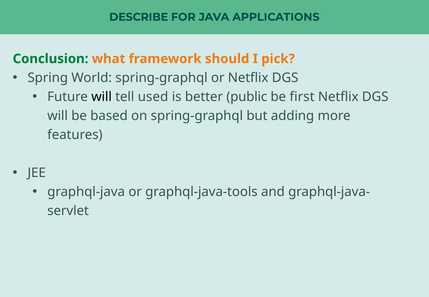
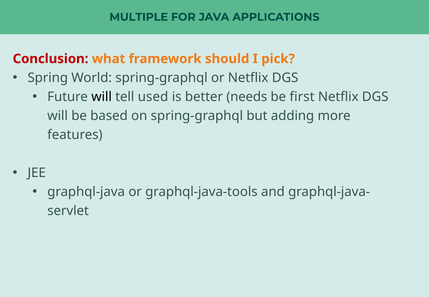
DESCRIBE: DESCRIBE -> MULTIPLE (139, 17)
Conclusion colour: green -> red (51, 59)
public: public -> needs (247, 97)
